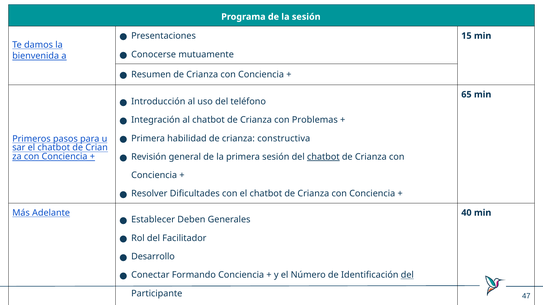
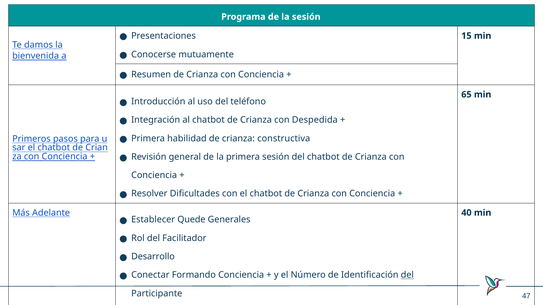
Problemas: Problemas -> Despedida (315, 120)
chatbot underline: present -> none (323, 157)
Deben: Deben -> Quede (191, 220)
